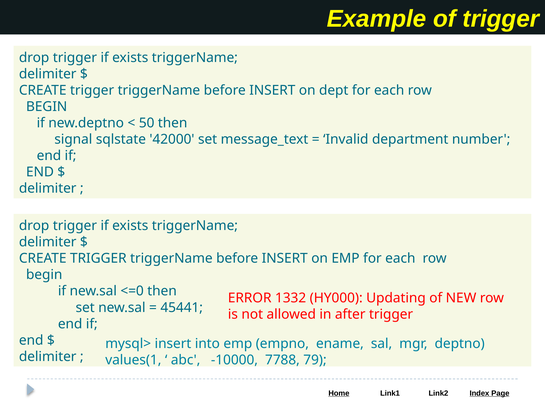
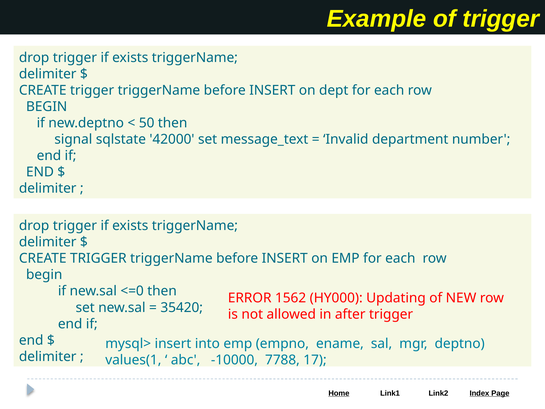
1332: 1332 -> 1562 (291, 298)
45441: 45441 -> 35420 (182, 307)
79: 79 -> 17 (315, 360)
